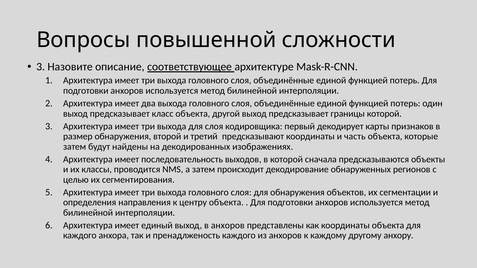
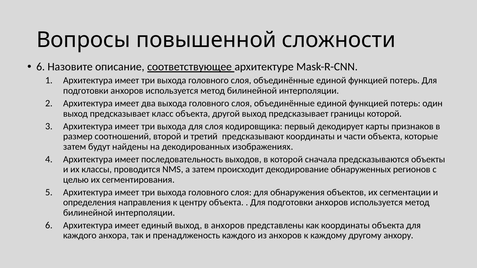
3: 3 -> 6 (41, 67)
размер обнаружения: обнаружения -> соотношений (123, 137)
часть: часть -> части (355, 137)
